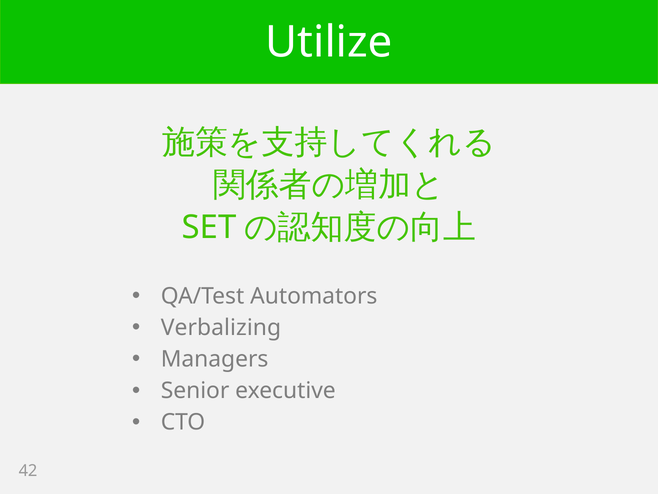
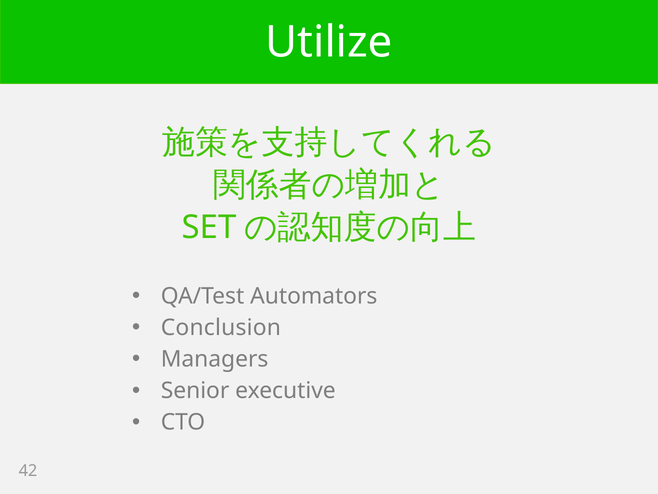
Verbalizing: Verbalizing -> Conclusion (221, 327)
